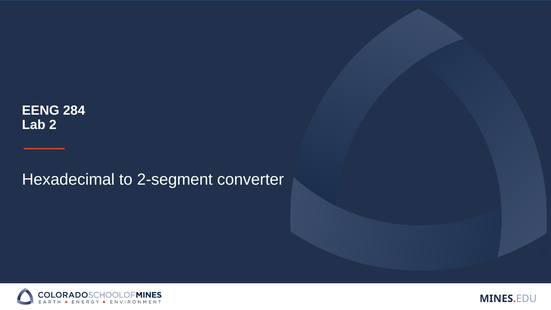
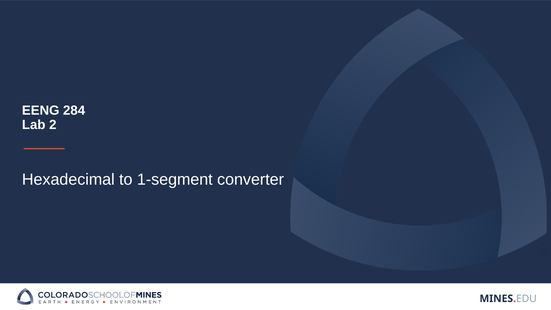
2-segment: 2-segment -> 1-segment (175, 180)
